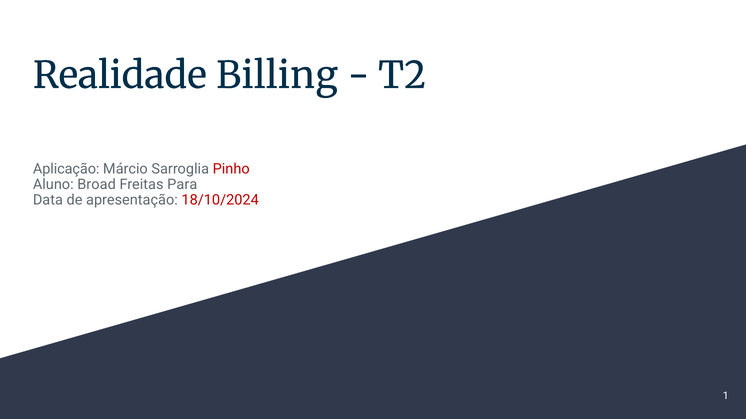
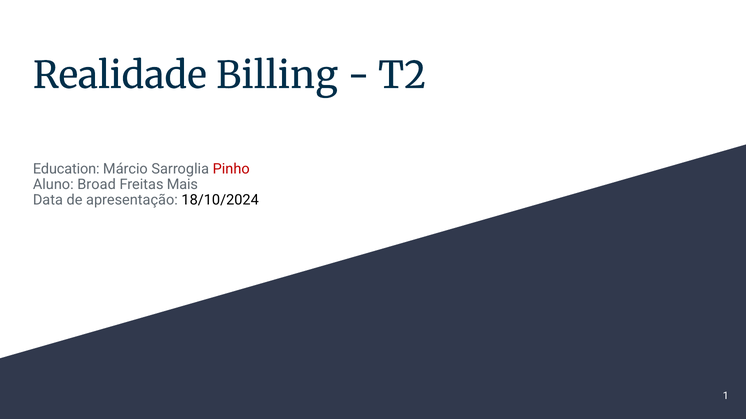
Aplicação: Aplicação -> Education (66, 169)
Para: Para -> Mais (182, 185)
18/10/2024 colour: red -> black (220, 200)
